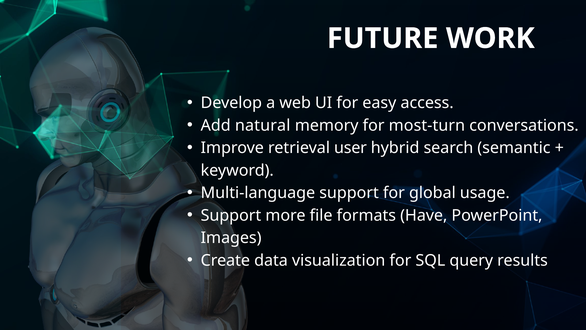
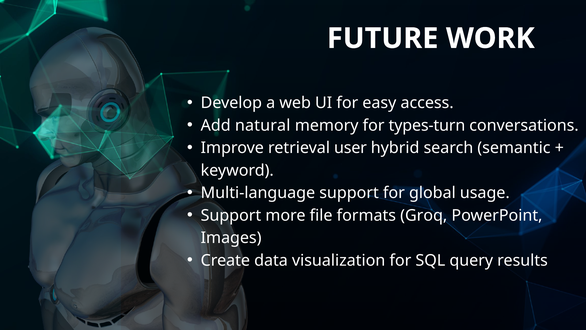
most-turn: most-turn -> types-turn (427, 125)
Have: Have -> Groq (424, 215)
